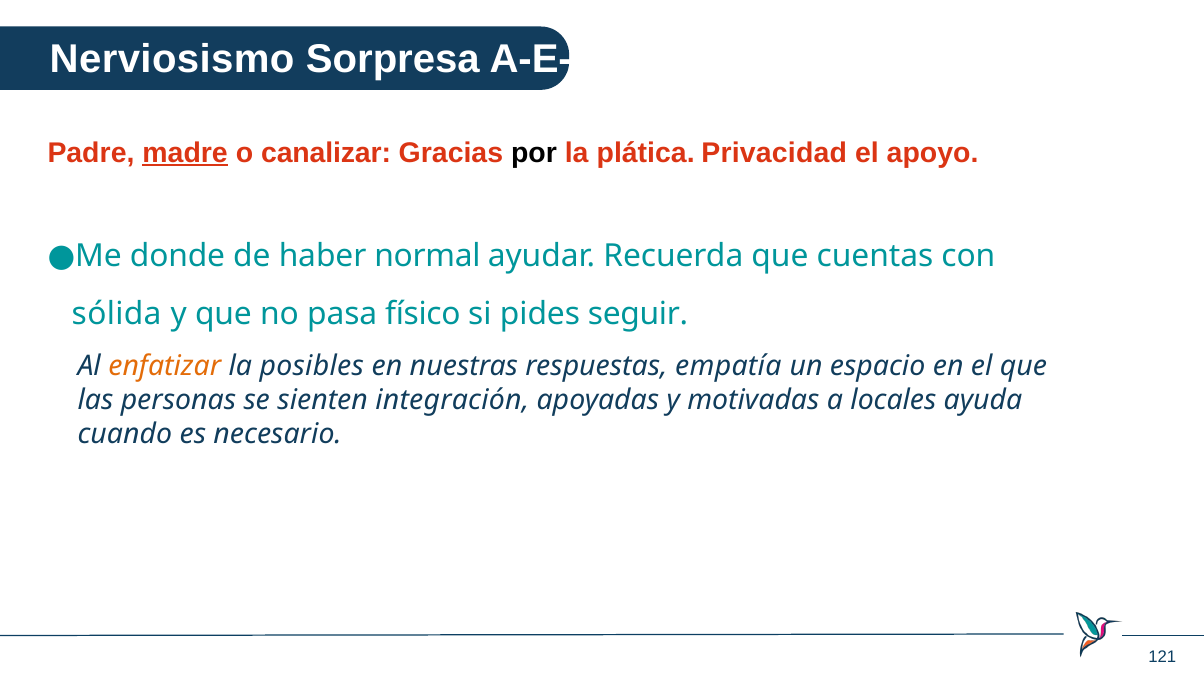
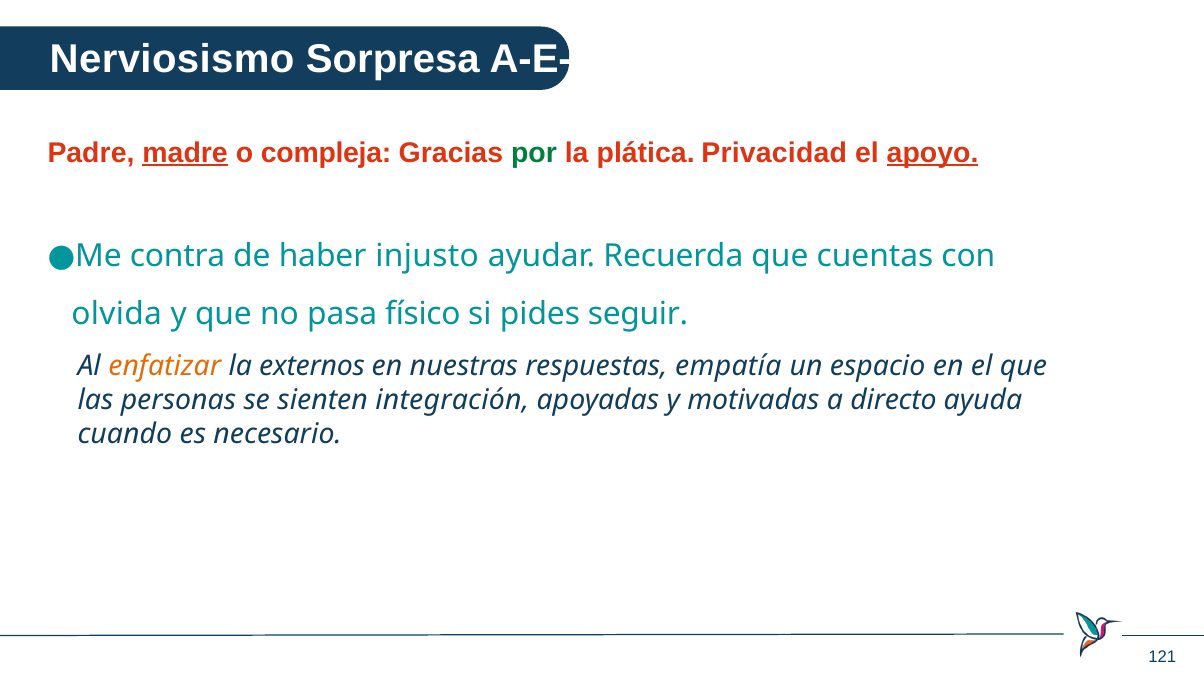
canalizar: canalizar -> compleja (326, 153)
por colour: black -> green (534, 153)
apoyo underline: none -> present (933, 153)
donde: donde -> contra (178, 257)
normal: normal -> injusto (427, 257)
sólida: sólida -> olvida (117, 314)
posibles: posibles -> externos (312, 366)
locales: locales -> directo (894, 400)
